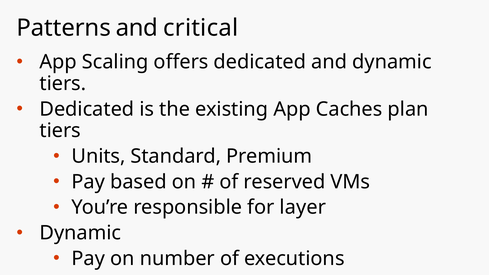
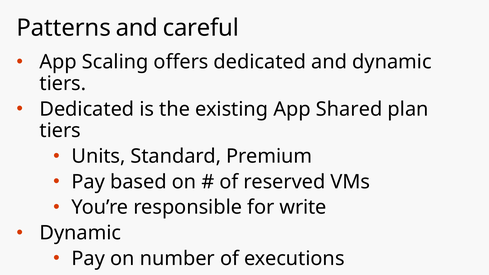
critical: critical -> careful (201, 28)
Caches: Caches -> Shared (349, 109)
layer: layer -> write (303, 207)
